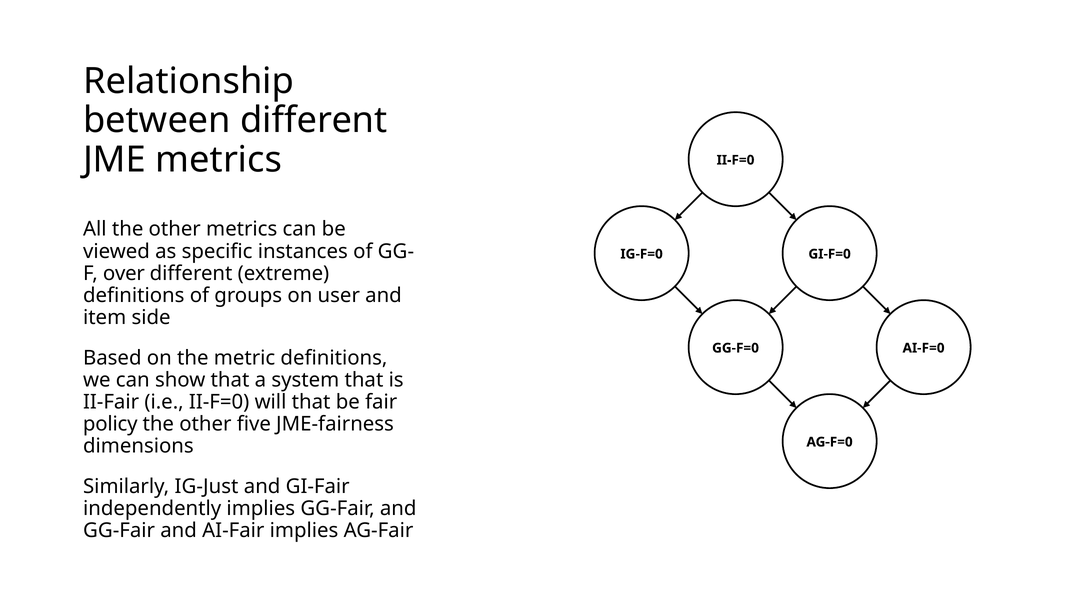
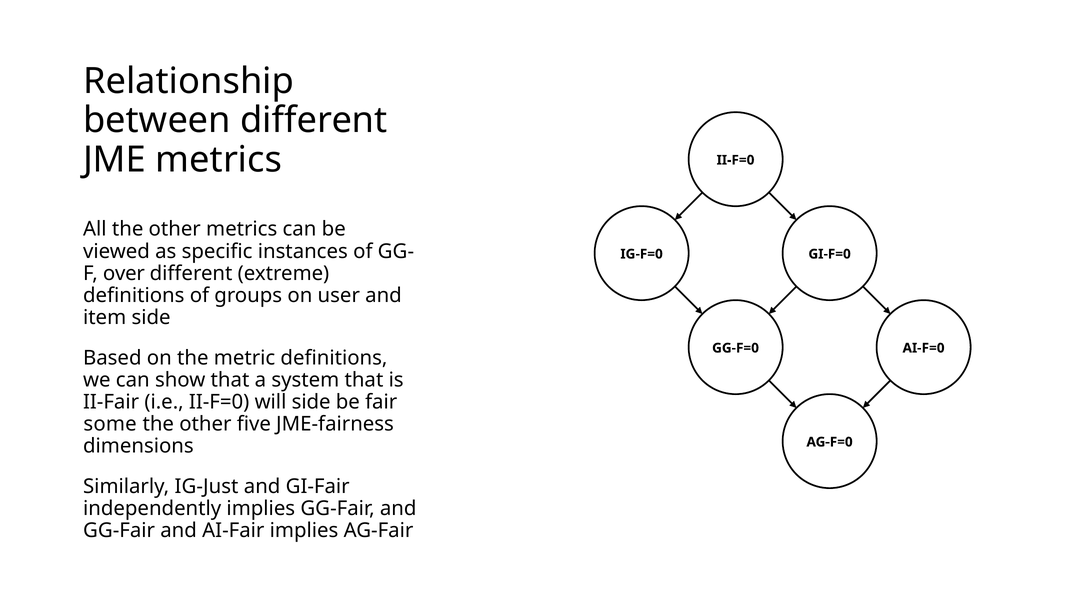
will that: that -> side (311, 402)
policy: policy -> some (110, 424)
